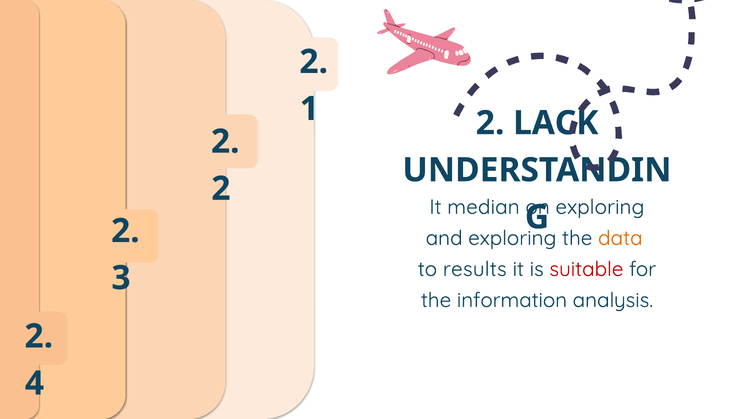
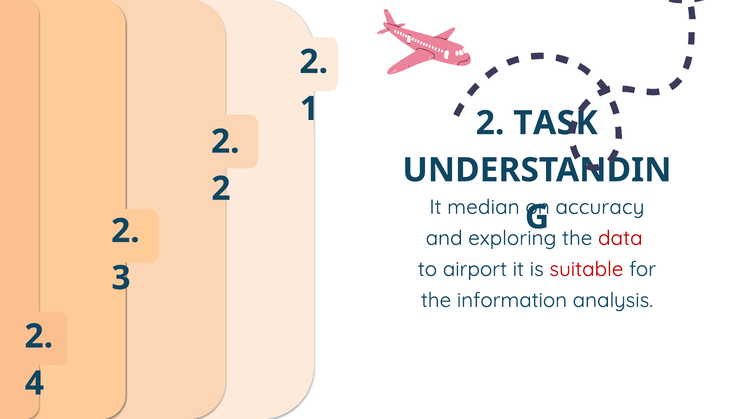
LACK: LACK -> TASK (556, 123)
on exploring: exploring -> accuracy (600, 207)
data colour: orange -> red (620, 238)
results: results -> airport (475, 269)
